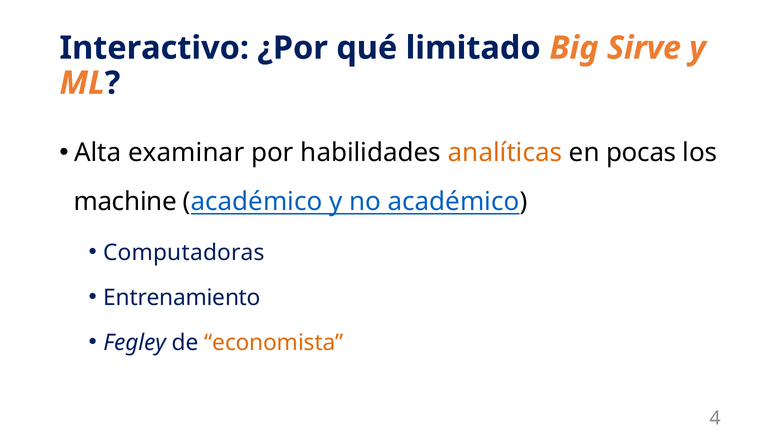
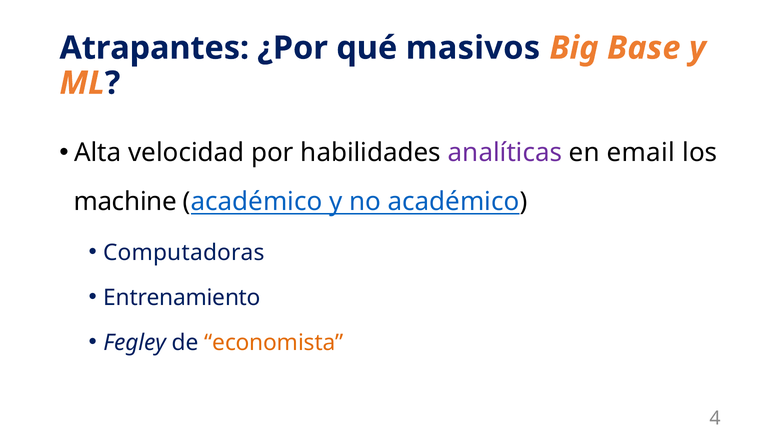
Interactivo: Interactivo -> Atrapantes (154, 48)
limitado: limitado -> masivos (473, 48)
Sirve: Sirve -> Base (644, 48)
examinar: examinar -> velocidad (186, 153)
analíticas colour: orange -> purple (505, 153)
pocas: pocas -> email (641, 153)
